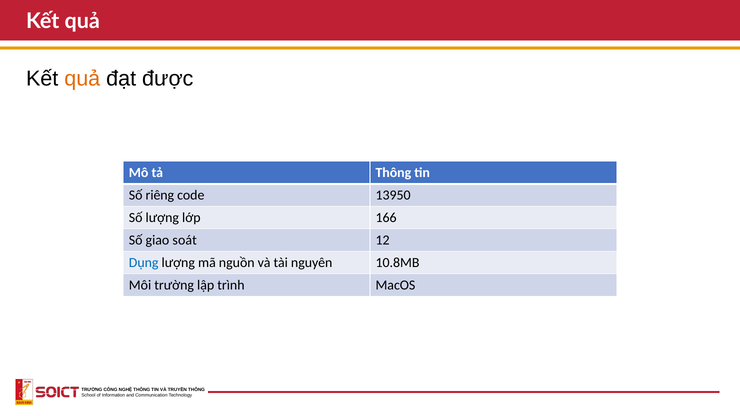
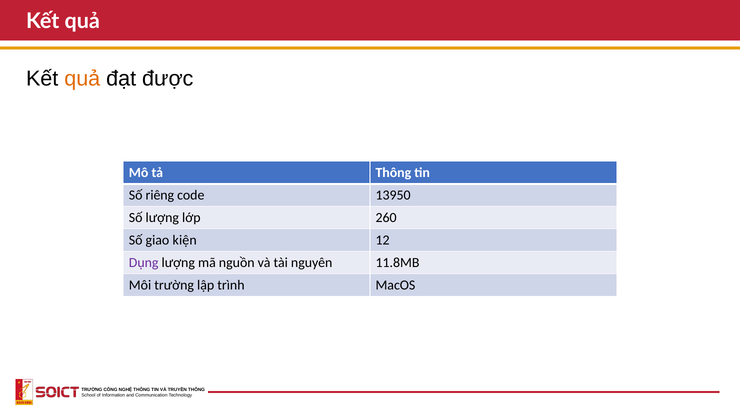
166: 166 -> 260 (386, 218)
soát: soát -> kiện (185, 240)
Dụng colour: blue -> purple (144, 263)
10.8MB: 10.8MB -> 11.8MB (397, 263)
